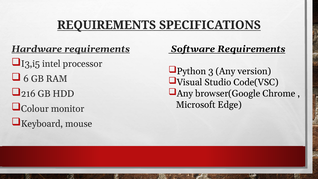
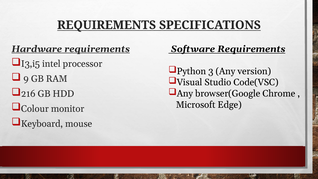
6: 6 -> 9 (26, 79)
